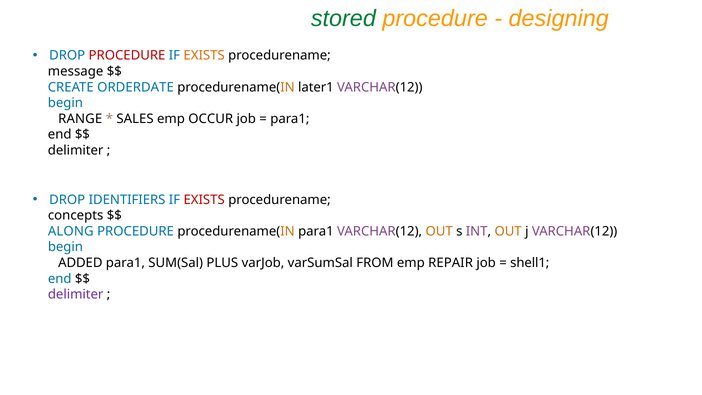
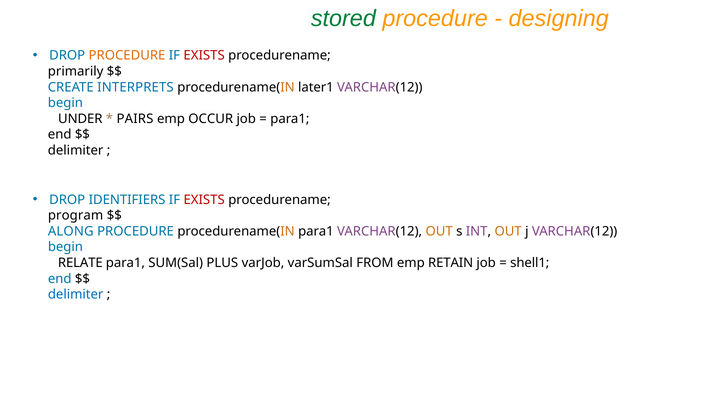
PROCEDURE colour: red -> orange (127, 56)
EXISTS colour: orange -> red (204, 56)
message: message -> primarily (76, 71)
ORDERDATE: ORDERDATE -> INTERPRETS (135, 87)
RANGE: RANGE -> UNDER (80, 119)
SALES: SALES -> PAIRS (135, 119)
concepts: concepts -> program (76, 215)
ADDED: ADDED -> RELATE (80, 263)
REPAIR: REPAIR -> RETAIN (451, 263)
delimiter colour: purple -> blue (76, 294)
